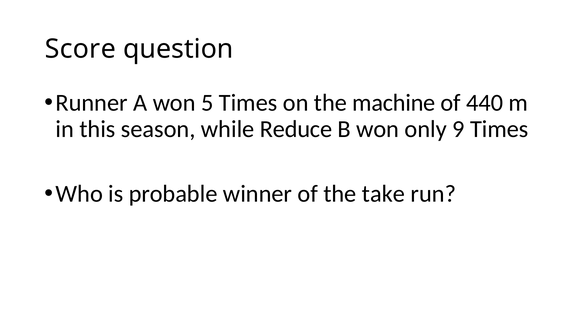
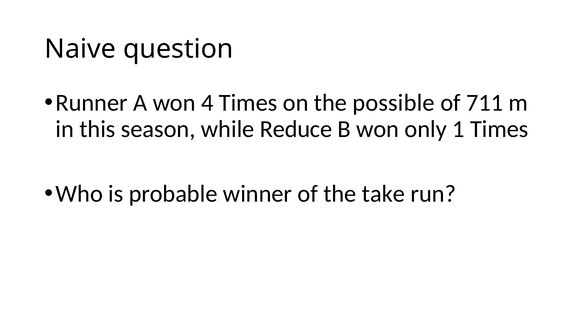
Score: Score -> Naive (80, 49)
5: 5 -> 4 (207, 103)
machine: machine -> possible (394, 103)
440: 440 -> 711 (485, 103)
9: 9 -> 1 (458, 129)
